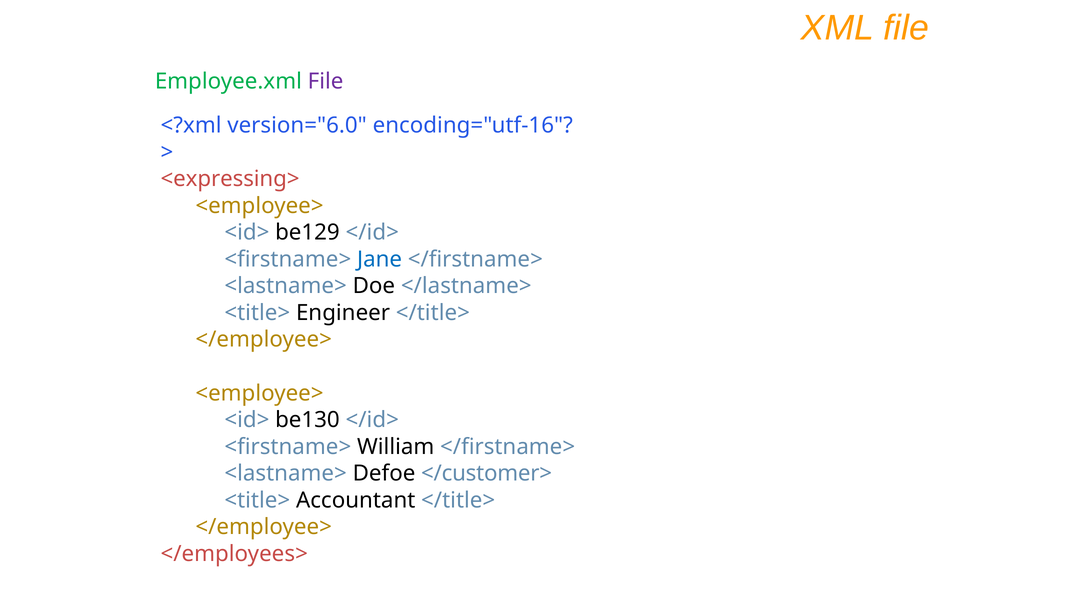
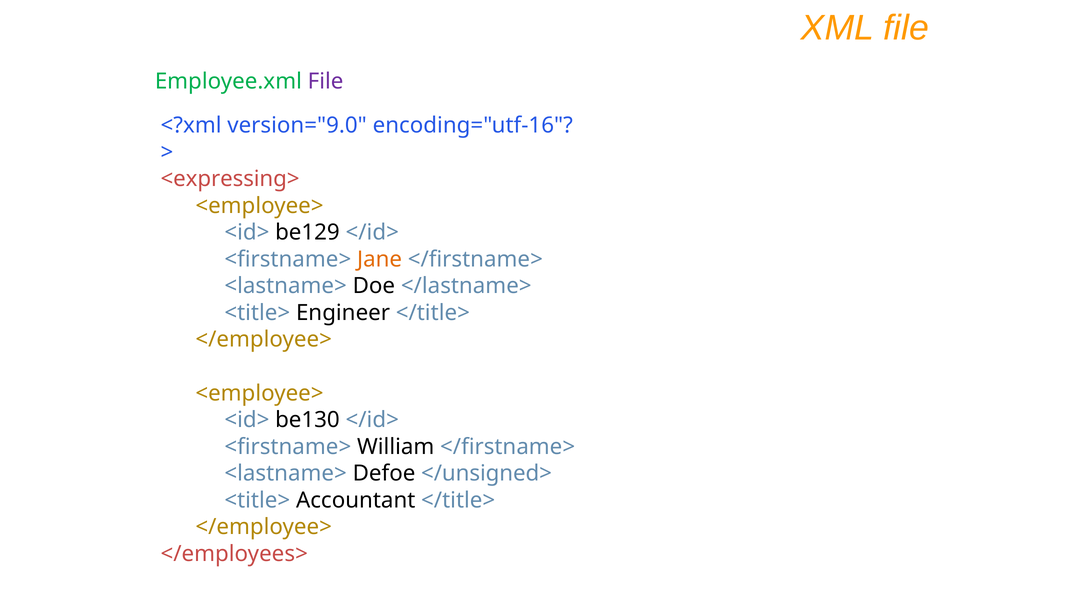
version="6.0: version="6.0 -> version="9.0 (297, 126)
Jane colour: blue -> orange (380, 260)
</customer>: </customer> -> </unsigned> (487, 474)
